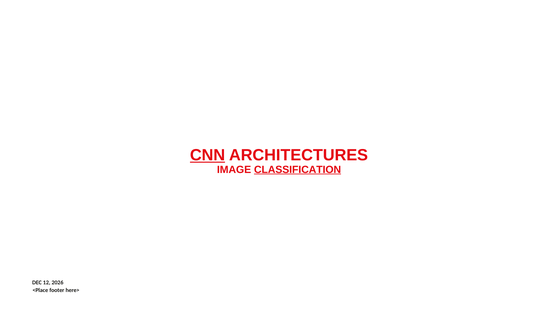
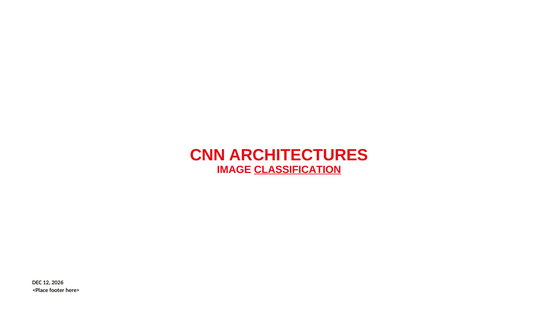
CNN underline: present -> none (208, 155)
